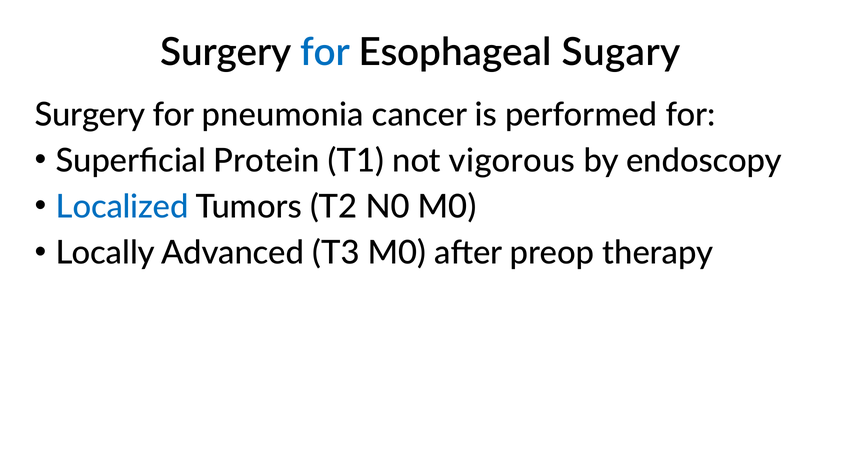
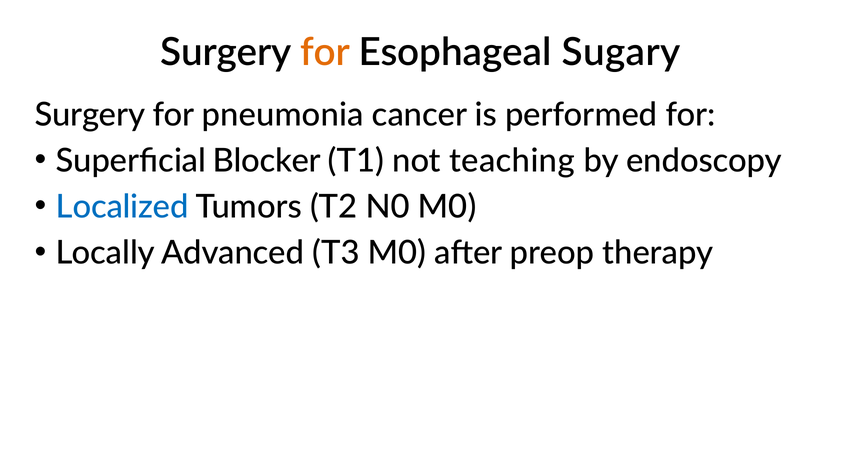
for colour: blue -> orange (325, 52)
Protein: Protein -> Blocker (267, 161)
vigorous: vigorous -> teaching (512, 161)
